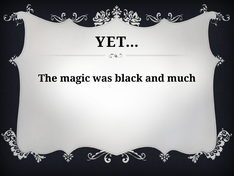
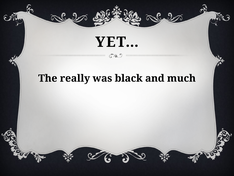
magic: magic -> really (75, 78)
